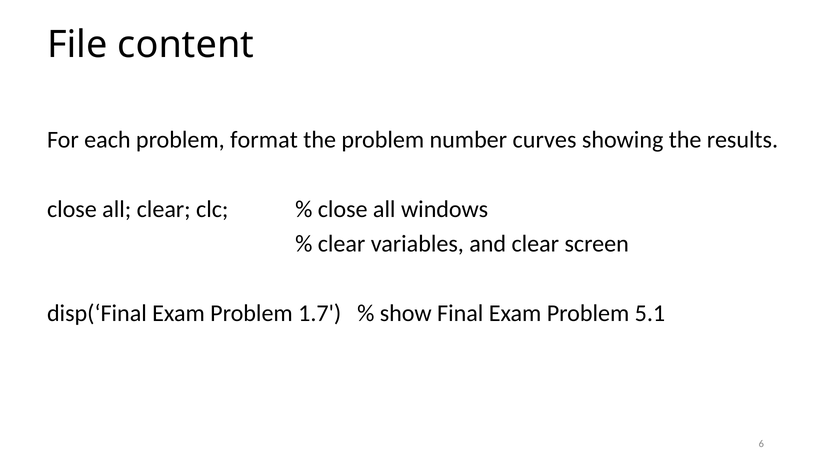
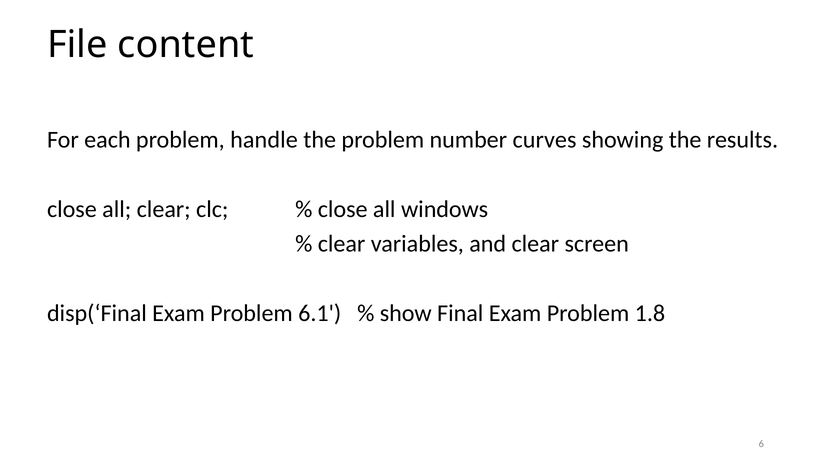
format: format -> handle (264, 140)
1.7: 1.7 -> 6.1 (320, 313)
5.1: 5.1 -> 1.8 (650, 313)
